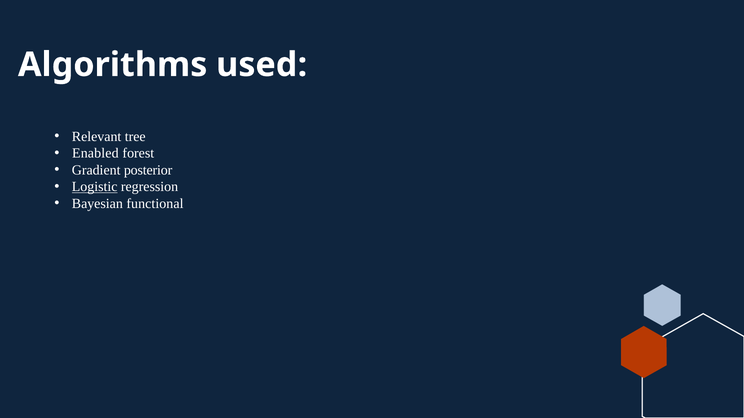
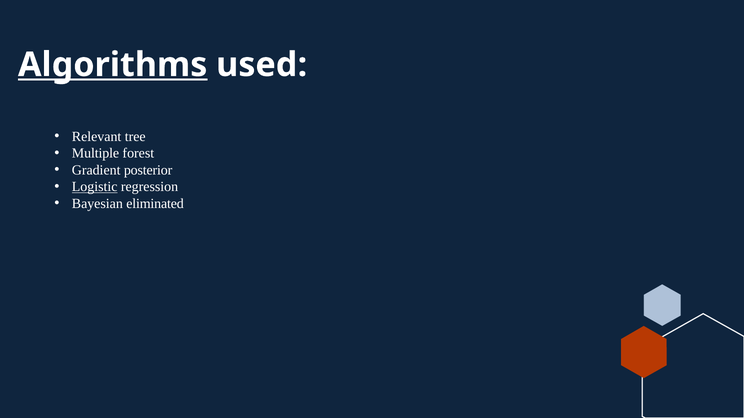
Algorithms underline: none -> present (113, 65)
Enabled: Enabled -> Multiple (95, 154)
functional: functional -> eliminated (155, 204)
